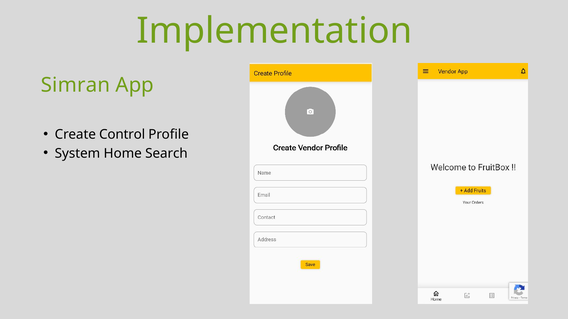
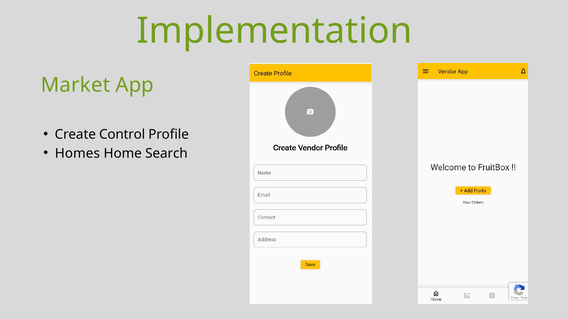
Simran: Simran -> Market (75, 85)
System: System -> Homes (77, 154)
